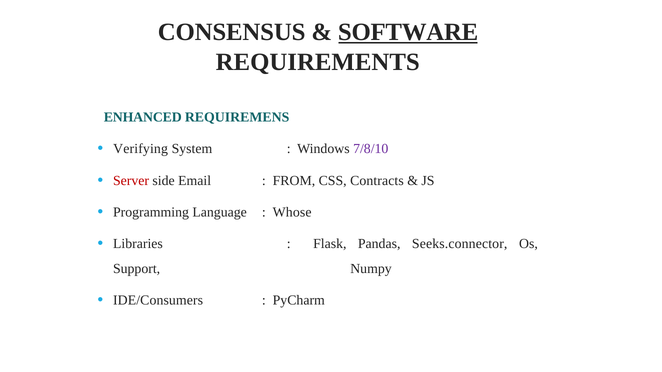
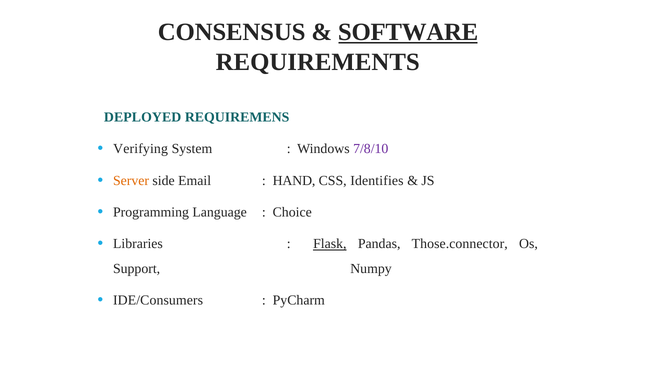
ENHANCED: ENHANCED -> DEPLOYED (143, 117)
Server colour: red -> orange (131, 181)
FROM: FROM -> HAND (294, 181)
Contracts: Contracts -> Identifies (377, 181)
Whose: Whose -> Choice (292, 212)
Flask underline: none -> present (330, 244)
Seeks.connector: Seeks.connector -> Those.connector (460, 244)
